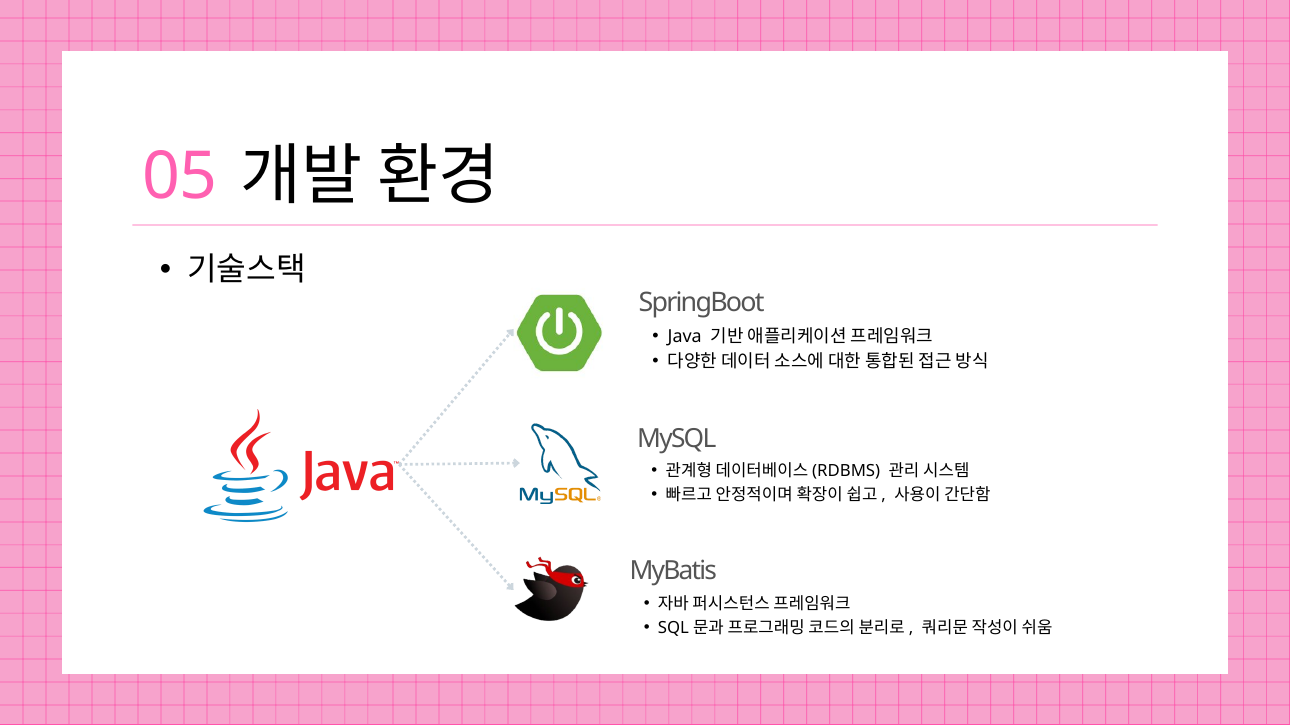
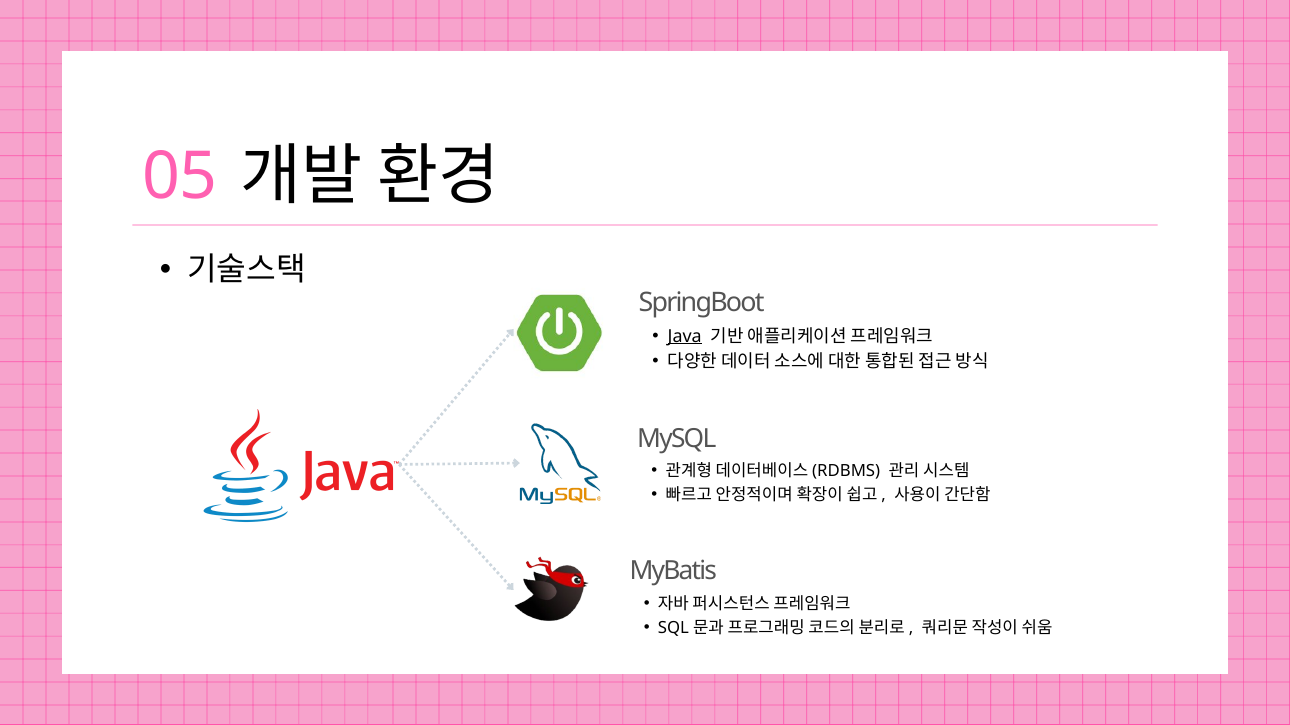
Java underline: none -> present (685, 336)
